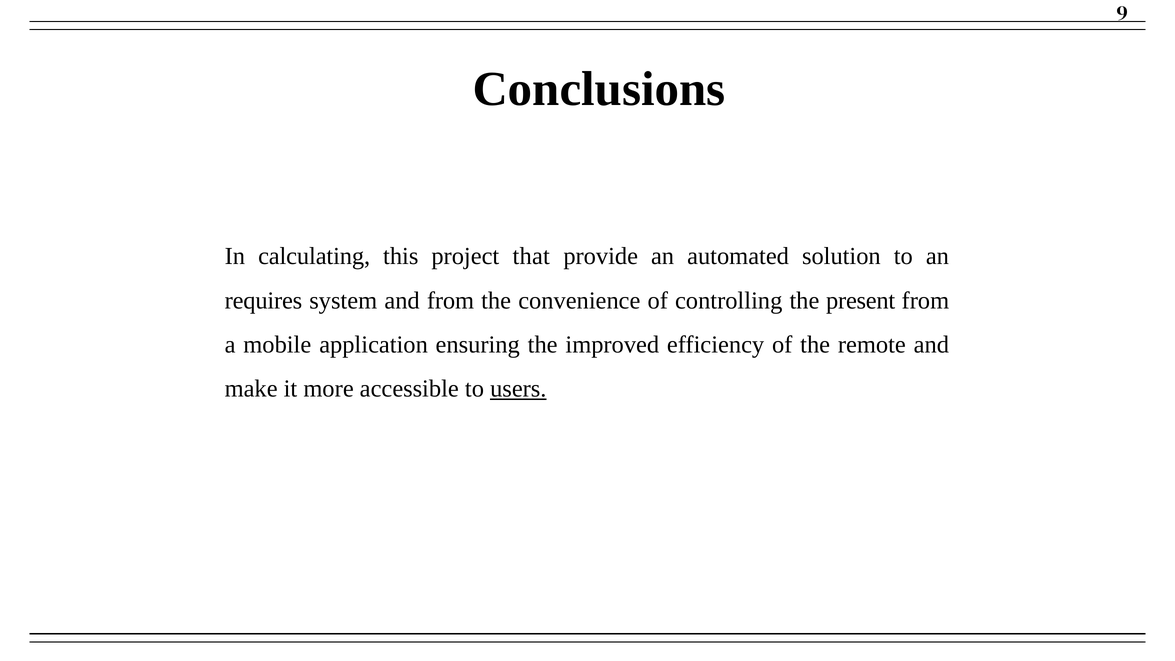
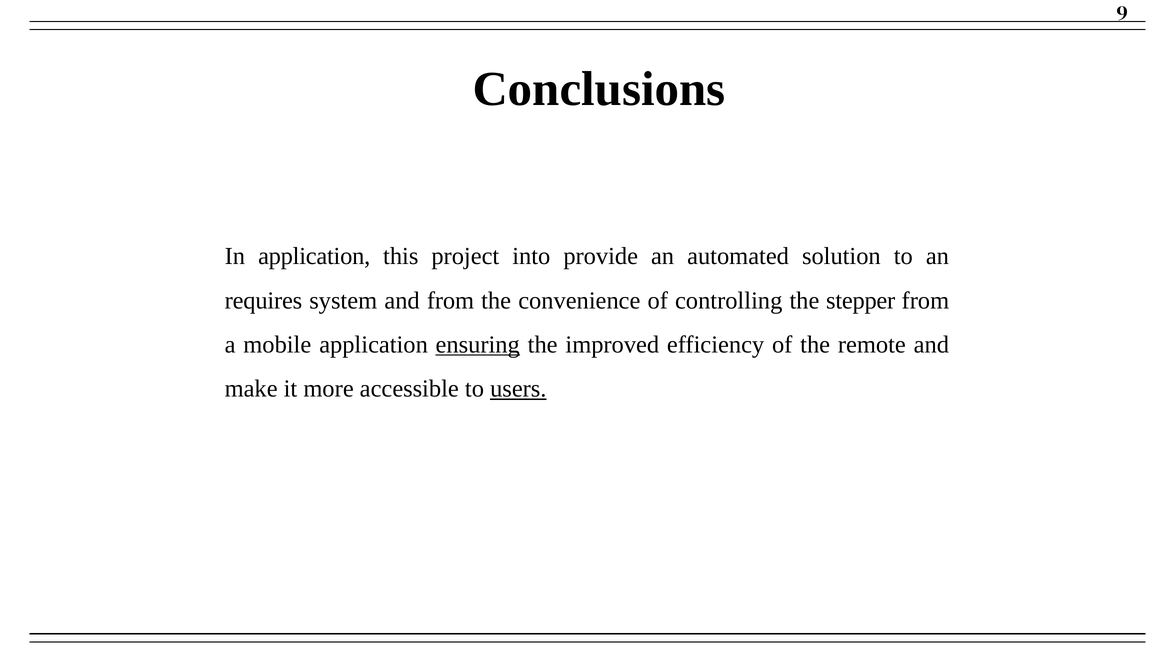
In calculating: calculating -> application (314, 256)
that: that -> into (531, 256)
present: present -> stepper (861, 300)
ensuring underline: none -> present (478, 344)
